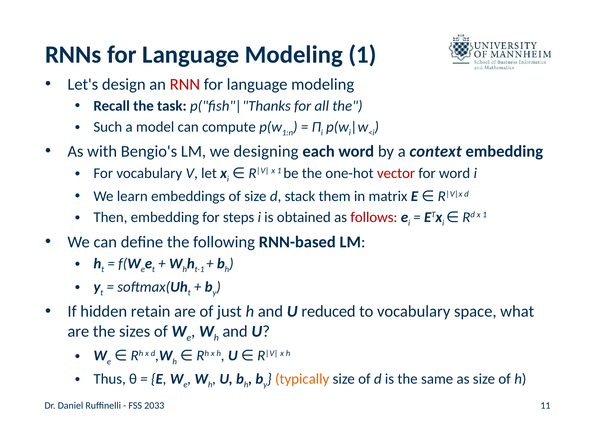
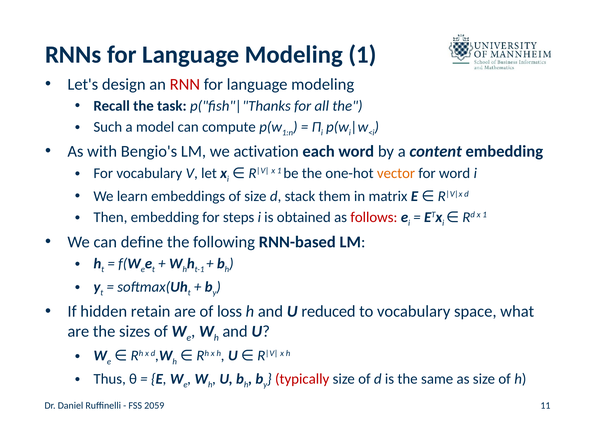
designing: designing -> activation (266, 152)
context: context -> content (436, 152)
vector colour: red -> orange (396, 173)
just: just -> loss (230, 312)
typically colour: orange -> red (302, 379)
2033: 2033 -> 2059 (154, 406)
